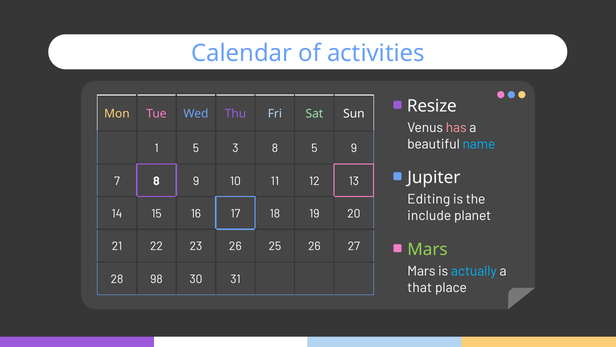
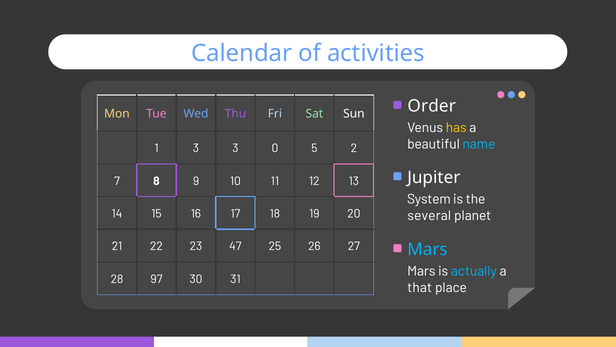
Resize: Resize -> Order (432, 106)
has colour: pink -> yellow (456, 128)
1 5: 5 -> 3 (196, 148)
3 8: 8 -> 0 (275, 148)
5 9: 9 -> 2 (354, 148)
Editing: Editing -> System (429, 199)
include: include -> several (429, 216)
23 26: 26 -> 47 (235, 246)
Mars colour: light green -> light blue (427, 249)
98: 98 -> 97 (156, 279)
